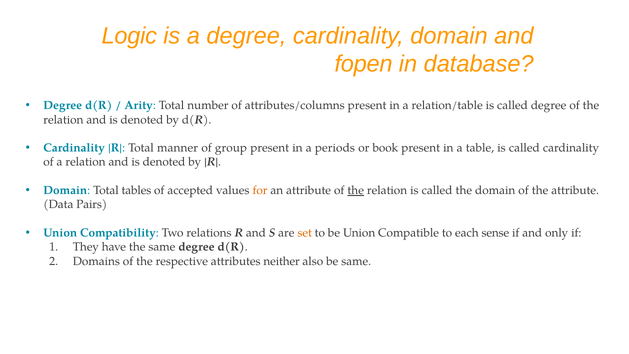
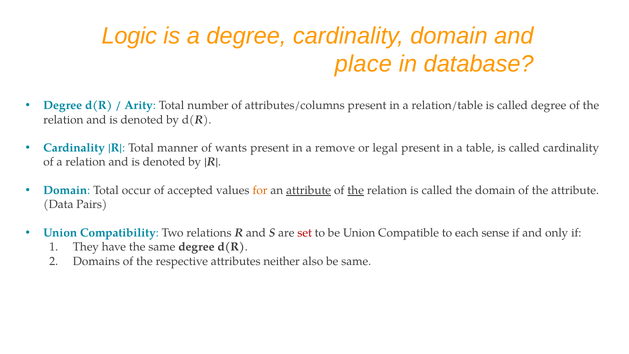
fopen: fopen -> place (363, 64)
group: group -> wants (231, 148)
periods: periods -> remove (335, 148)
book: book -> legal (385, 148)
tables: tables -> occur (136, 190)
attribute underline: none -> present (309, 190)
set colour: orange -> red (305, 233)
